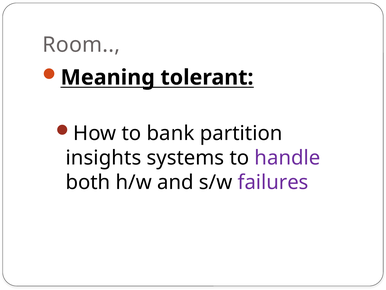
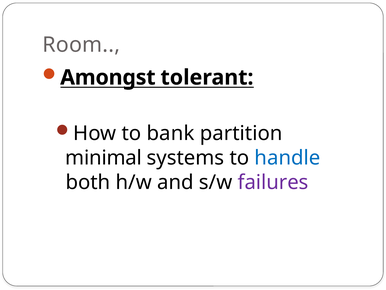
Meaning: Meaning -> Amongst (108, 77)
insights: insights -> minimal (104, 158)
handle colour: purple -> blue (287, 158)
